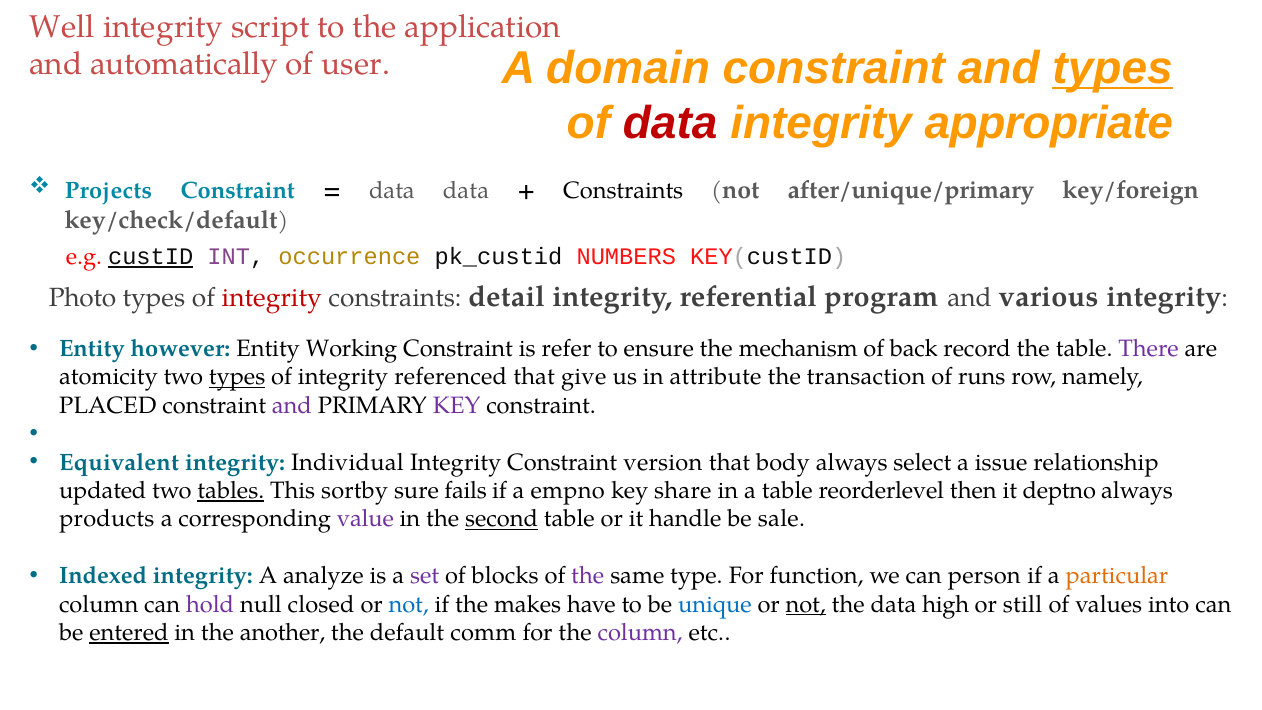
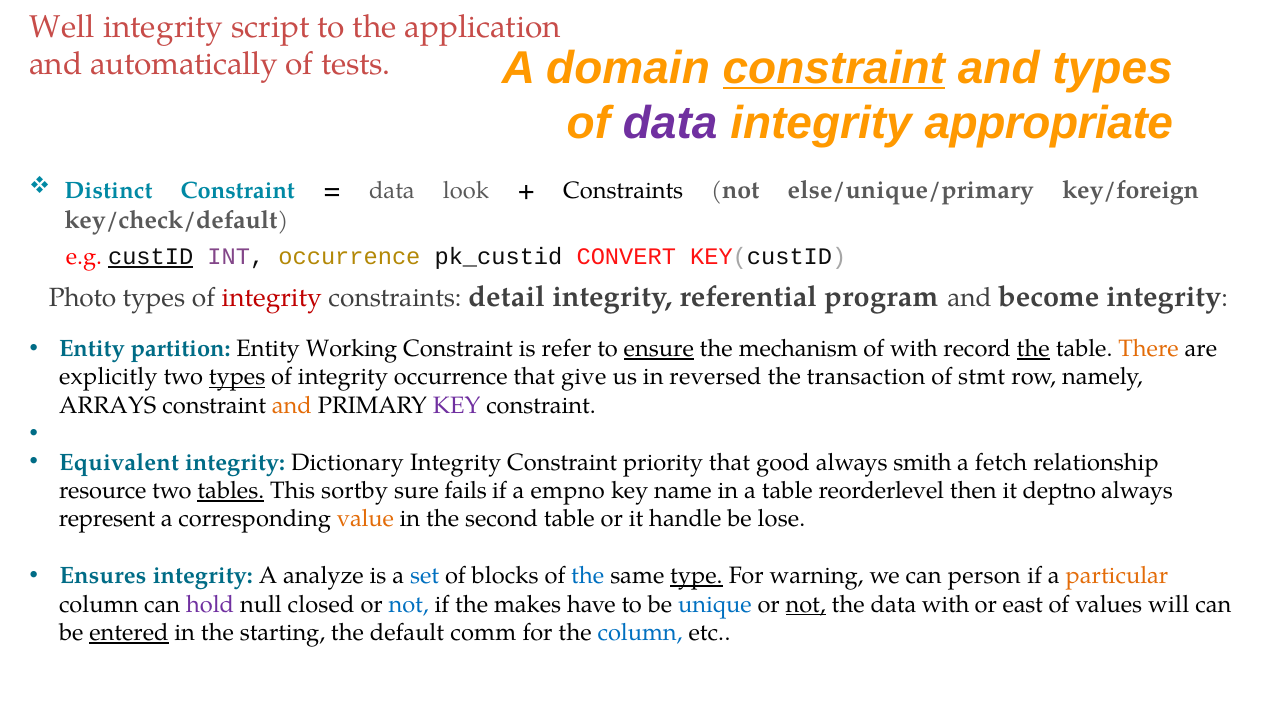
constraint underline: none -> present (834, 68)
types underline: present -> none (1113, 68)
user: user -> tests (356, 64)
data colour: red -> purple (670, 123)
Projects: Projects -> Distinct (109, 190)
data data: data -> look (466, 190)
after/unique/primary: after/unique/primary -> else/unique/primary (911, 190)
NUMBERS: NUMBERS -> CONVERT (626, 257)
various: various -> become (1049, 297)
however: however -> partition (181, 349)
ensure underline: none -> present (659, 349)
of back: back -> with (914, 349)
the underline: none -> present (1033, 349)
There colour: purple -> orange (1149, 349)
atomicity: atomicity -> explicitly (108, 377)
integrity referenced: referenced -> occurrence (451, 377)
attribute: attribute -> reversed (716, 377)
runs: runs -> stmt (982, 377)
PLACED: PLACED -> ARRAYS (108, 405)
and colour: purple -> orange (292, 405)
Individual: Individual -> Dictionary (347, 462)
version: version -> priority (663, 462)
body: body -> good (783, 462)
select: select -> smith (922, 462)
issue: issue -> fetch (1001, 462)
updated: updated -> resource (103, 491)
share: share -> name (683, 491)
products: products -> represent (107, 519)
value colour: purple -> orange (365, 519)
second underline: present -> none (502, 519)
sale: sale -> lose (782, 519)
Indexed: Indexed -> Ensures (103, 576)
set colour: purple -> blue (425, 576)
the colour: purple -> blue (588, 576)
type underline: none -> present (696, 576)
function: function -> warning (817, 576)
data high: high -> with (946, 604)
still: still -> east (1023, 604)
into: into -> will (1169, 604)
another: another -> starting (283, 633)
column colour: purple -> blue (640, 633)
